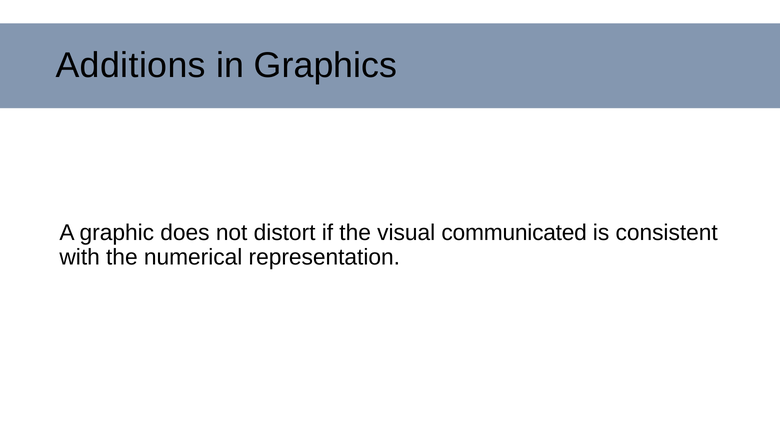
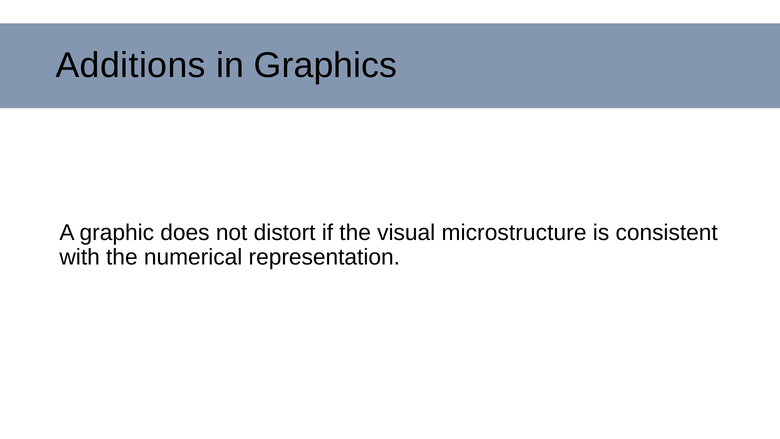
communicated: communicated -> microstructure (514, 233)
